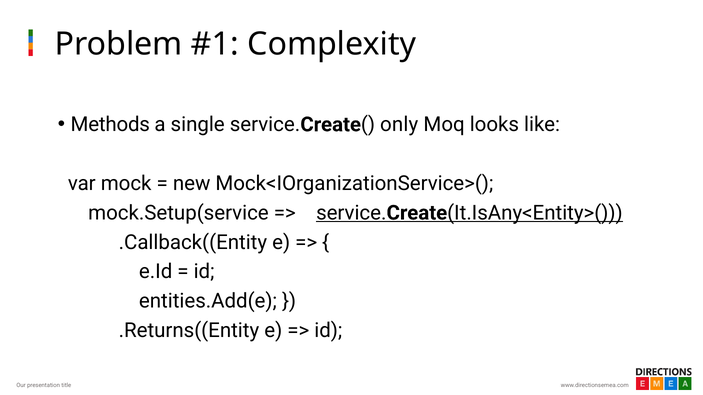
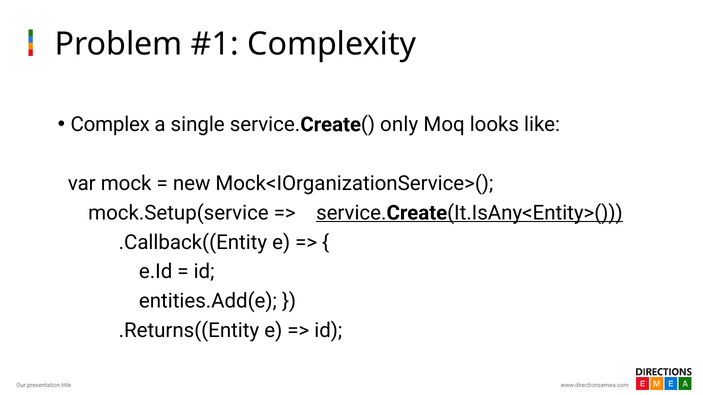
Methods: Methods -> Complex (110, 125)
